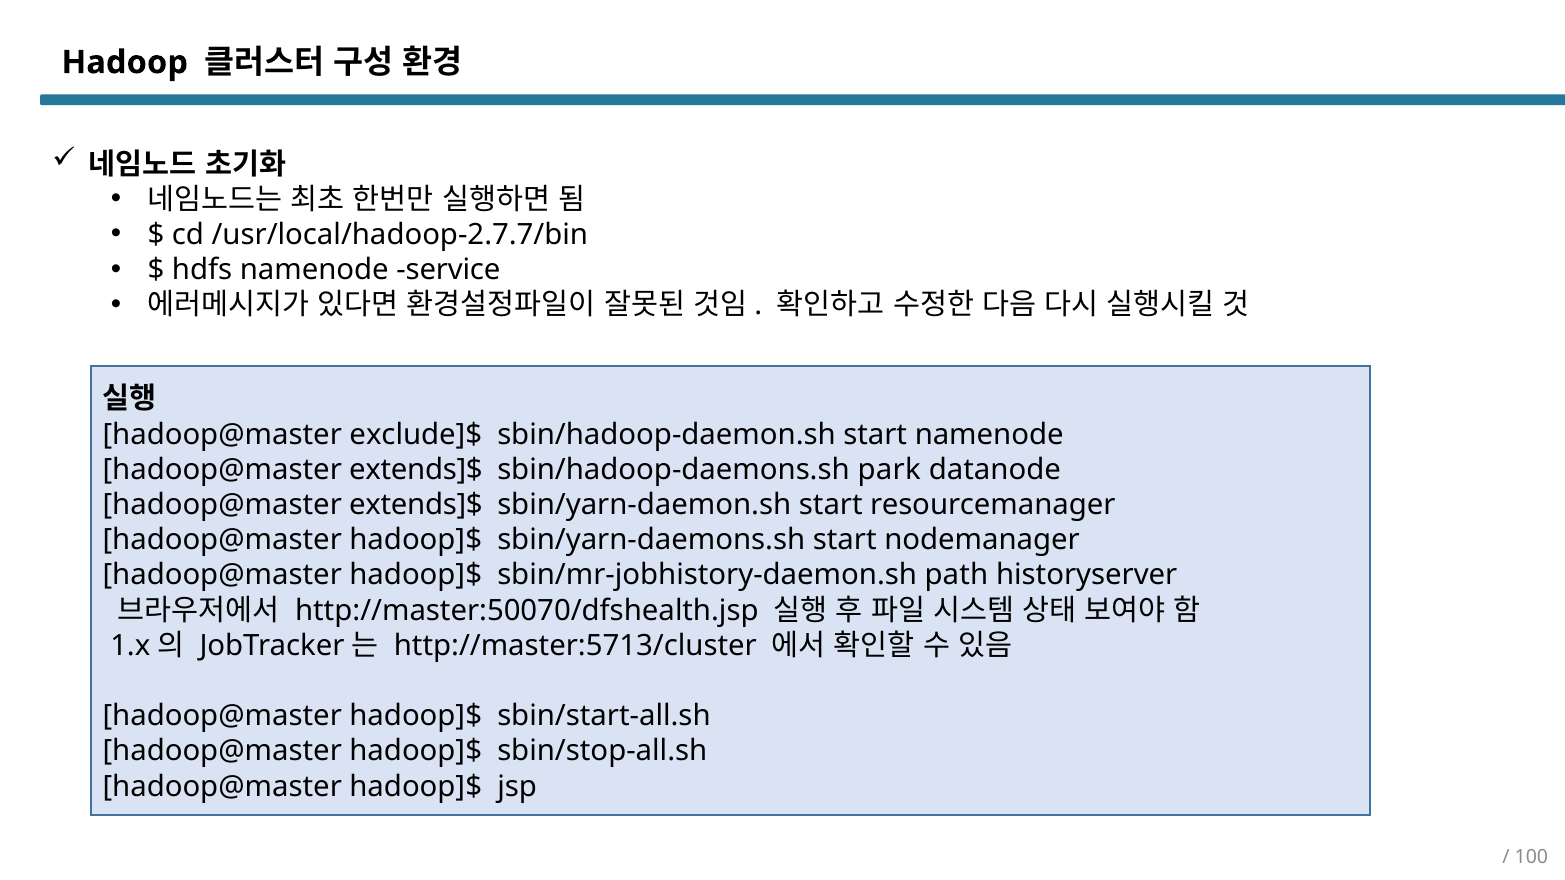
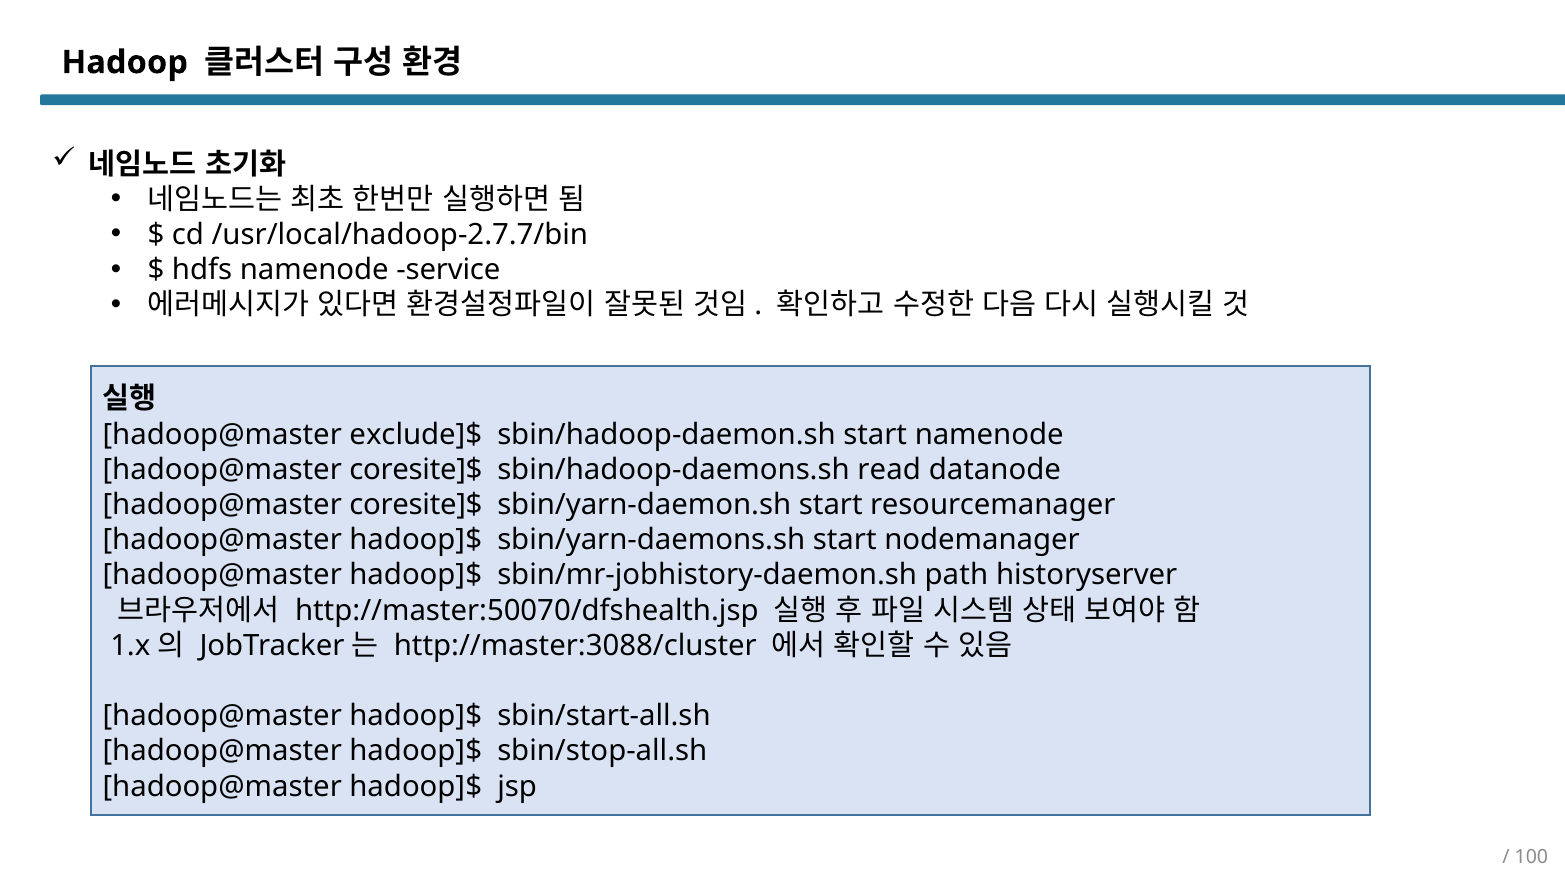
extends]$: extends]$ -> coresite]$ (416, 470)
park: park -> read (889, 470)
extends]$: extends]$ -> coresite]$ (416, 505)
http://master:5713/cluster: http://master:5713/cluster -> http://master:3088/cluster (575, 646)
